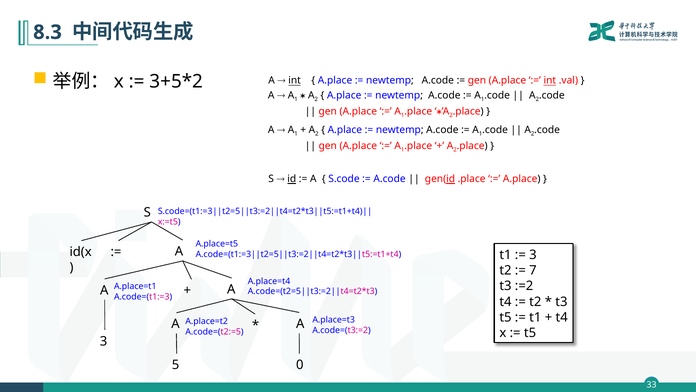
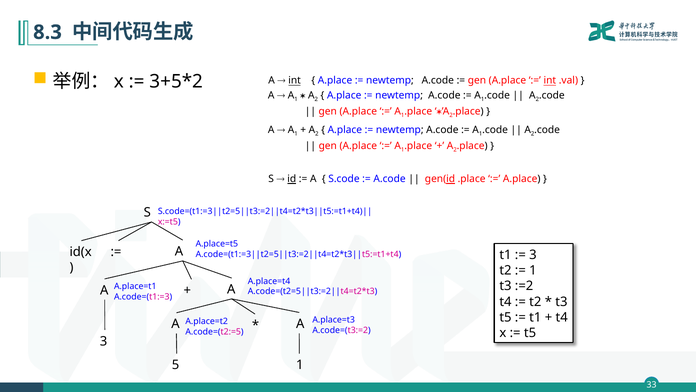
7: 7 -> 1 (533, 270)
5 0: 0 -> 1 (300, 365)
